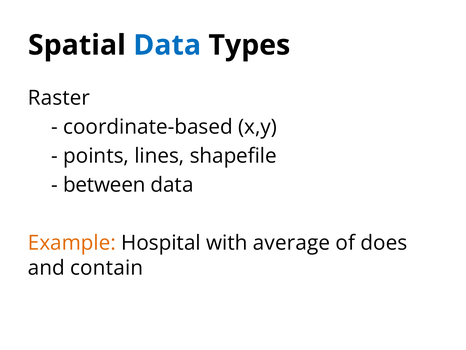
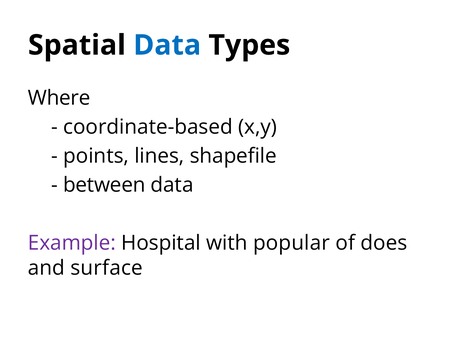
Raster: Raster -> Where (59, 98)
Example colour: orange -> purple (72, 243)
average: average -> popular (291, 243)
contain: contain -> surface (107, 268)
